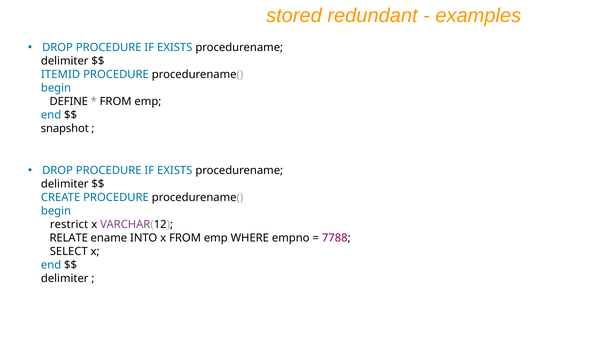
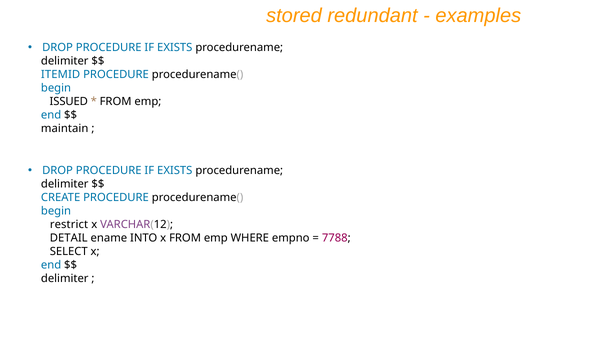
DEFINE: DEFINE -> ISSUED (69, 102)
snapshot: snapshot -> maintain (65, 129)
RELATE: RELATE -> DETAIL (69, 238)
